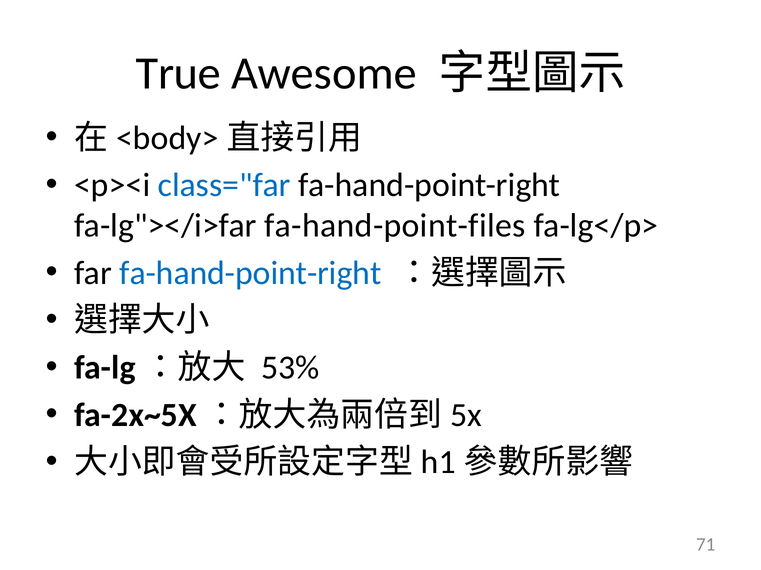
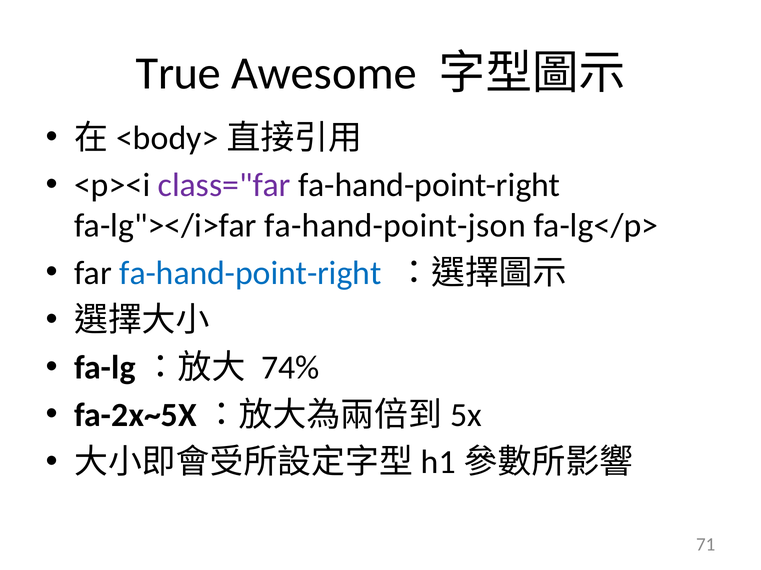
class="far colour: blue -> purple (224, 185)
fa-hand-point-files: fa-hand-point-files -> fa-hand-point-json (395, 226)
53%: 53% -> 74% (290, 368)
